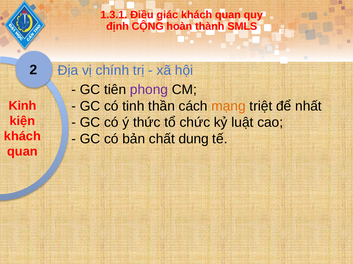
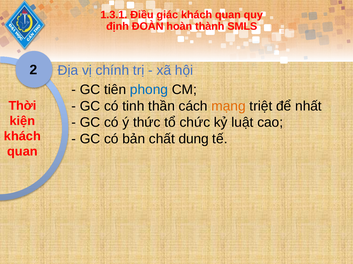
CỘNG: CỘNG -> ĐOÀN (148, 27)
phong colour: purple -> blue (149, 90)
Kinh: Kinh -> Thời (22, 106)
